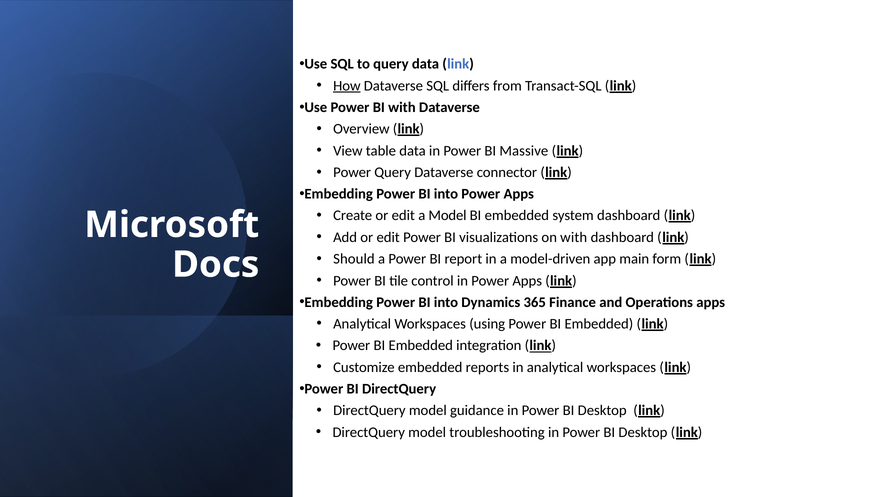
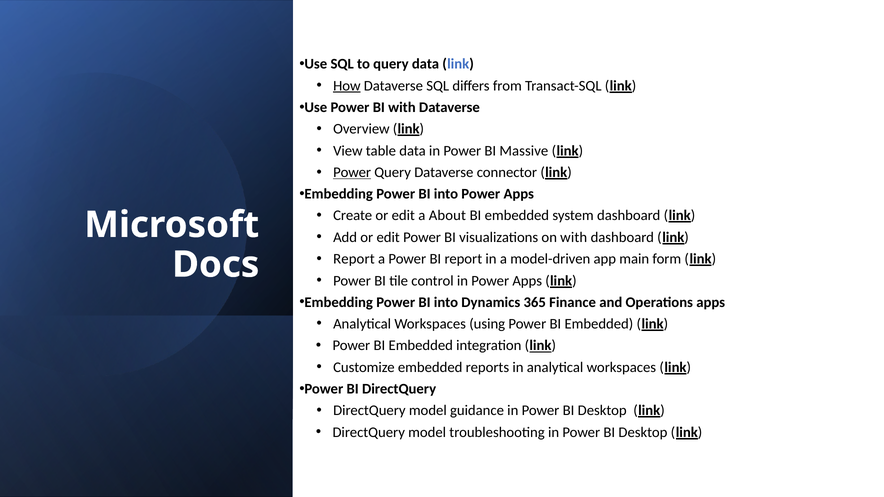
Power underline: none -> present (352, 172)
a Model: Model -> About (447, 216)
Should: Should -> Report (354, 259)
